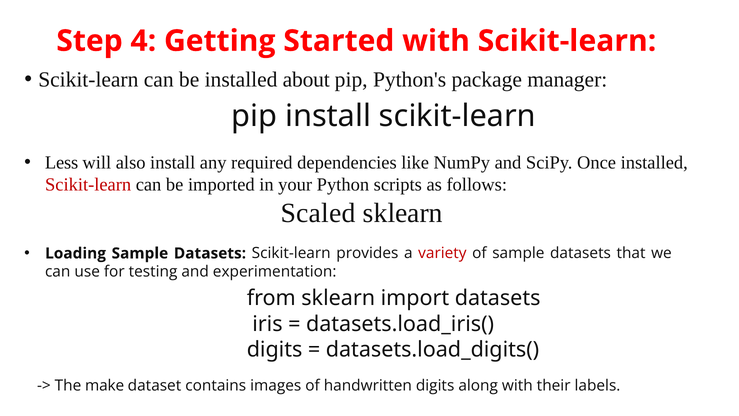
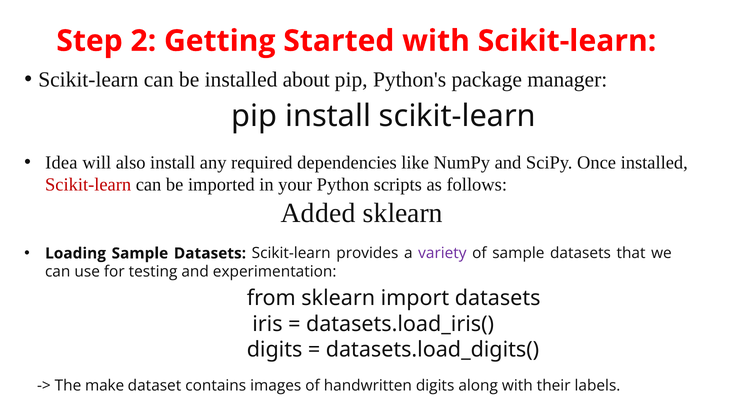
4: 4 -> 2 (143, 41)
Less: Less -> Idea (61, 162)
Scaled: Scaled -> Added (318, 213)
variety colour: red -> purple (442, 253)
